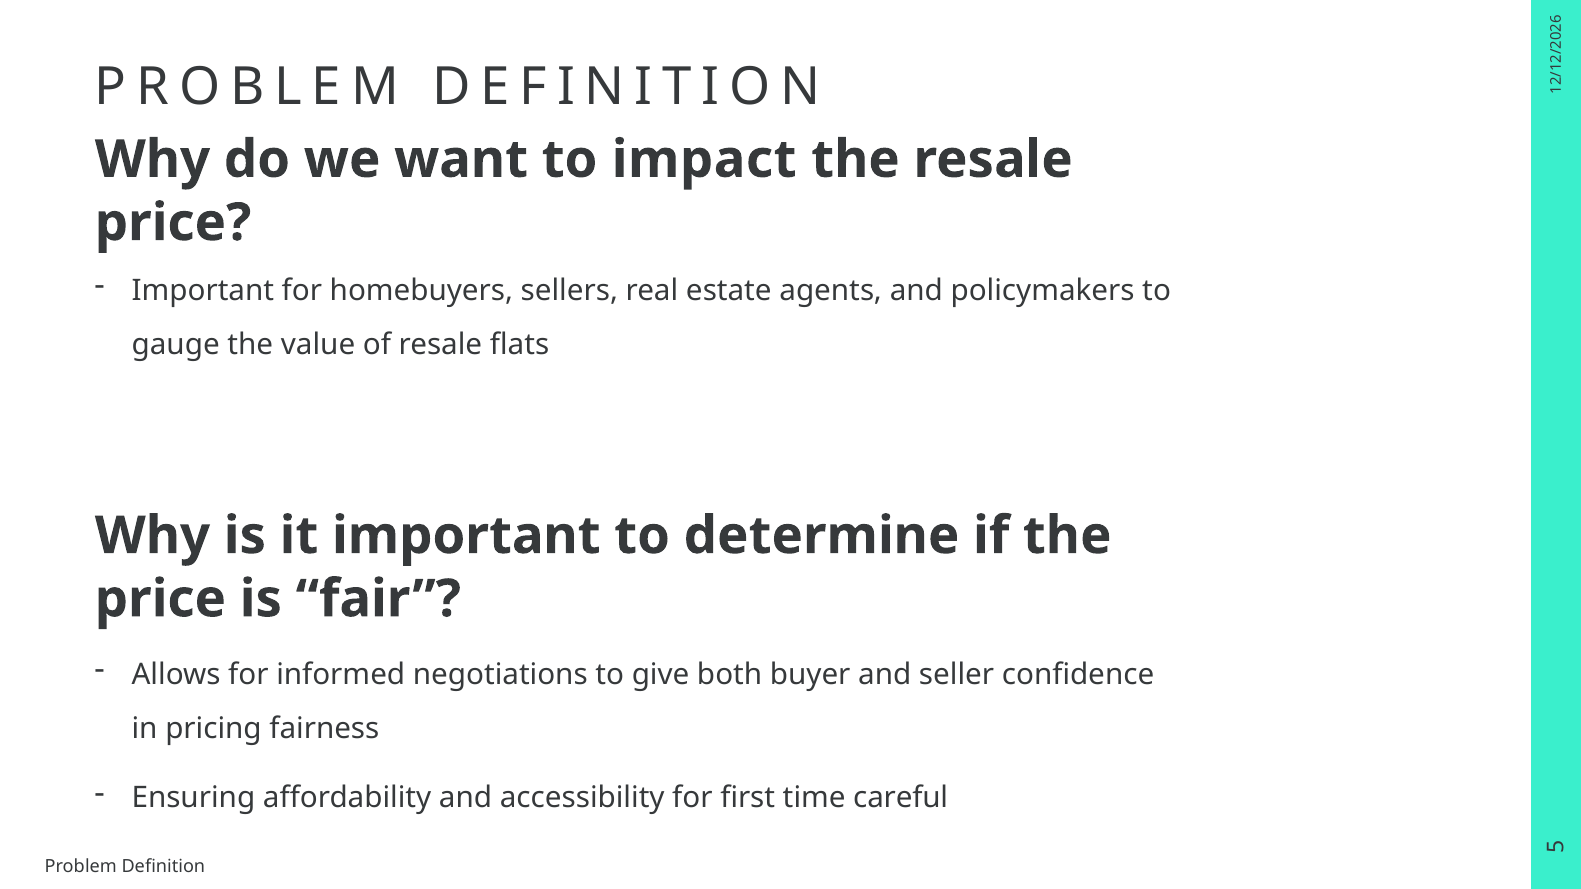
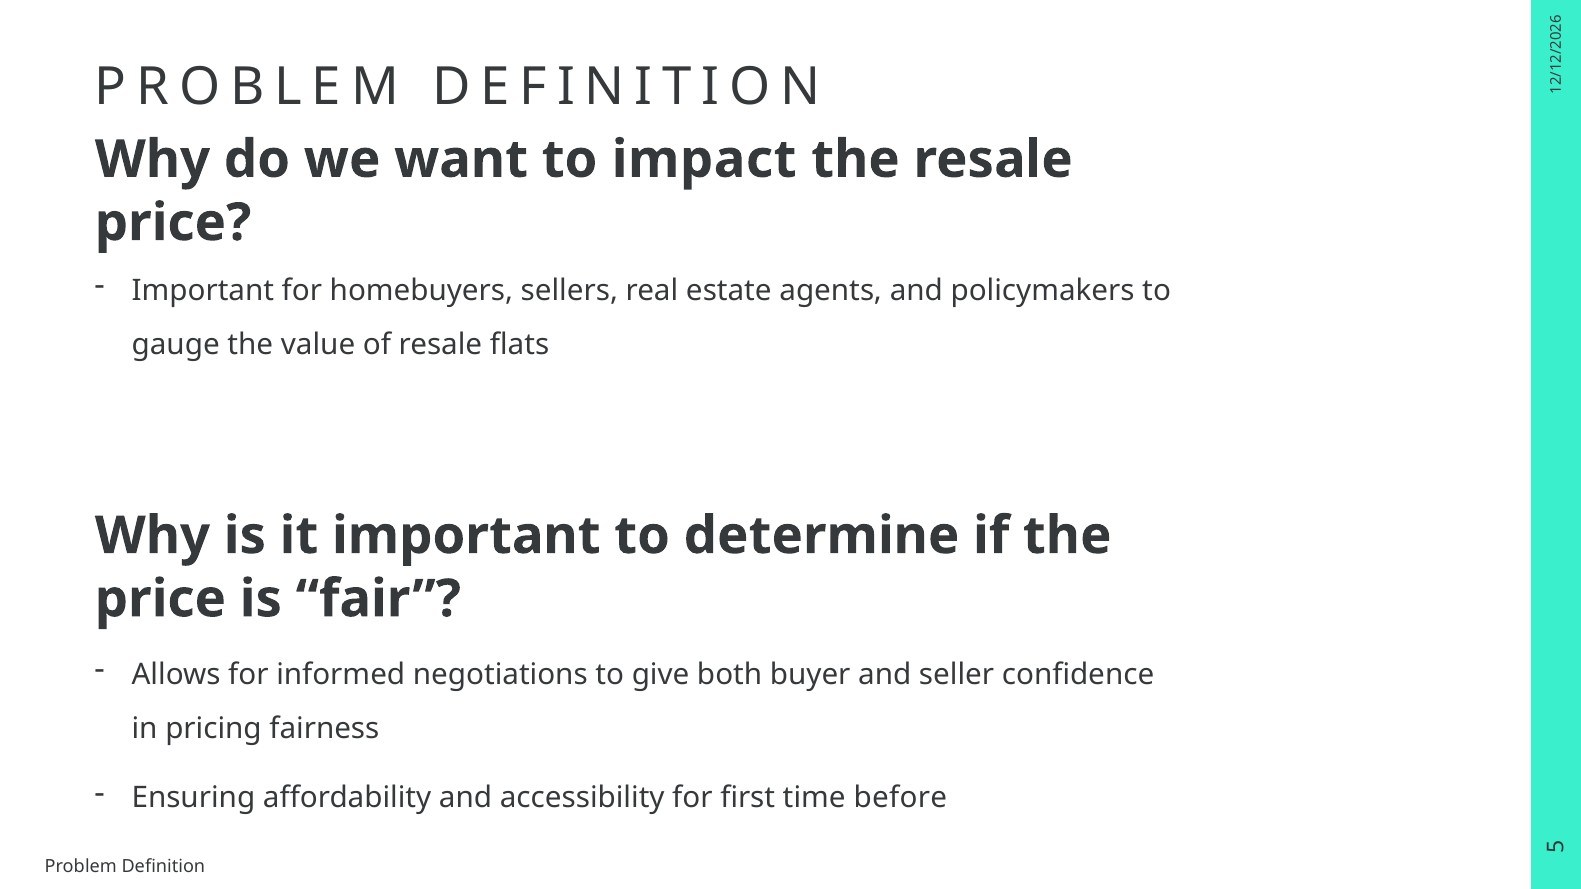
careful: careful -> before (900, 798)
